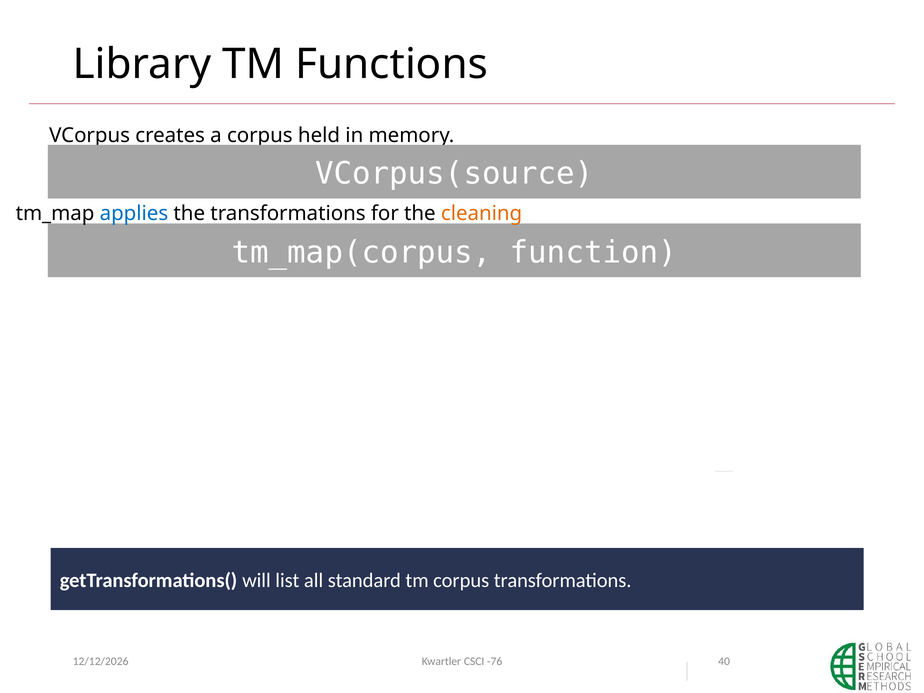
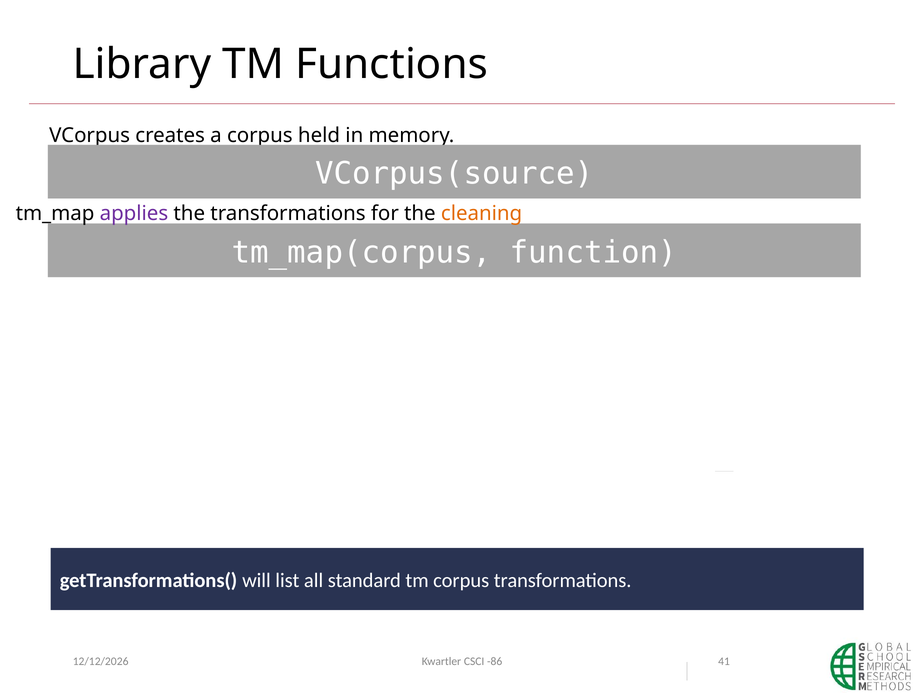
applies colour: blue -> purple (134, 213)
40: 40 -> 41 (724, 661)
-76: -76 -> -86 (495, 662)
